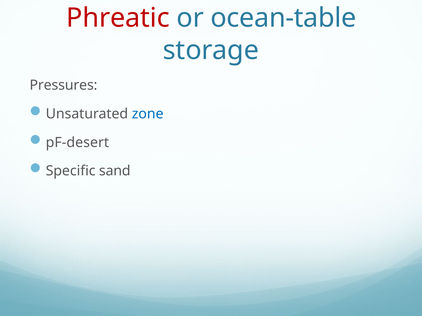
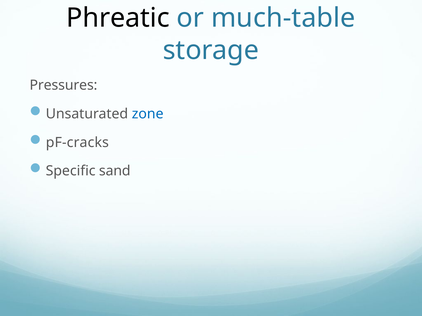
Phreatic colour: red -> black (118, 18)
ocean-table: ocean-table -> much-table (283, 18)
pF-desert: pF-desert -> pF-cracks (77, 143)
